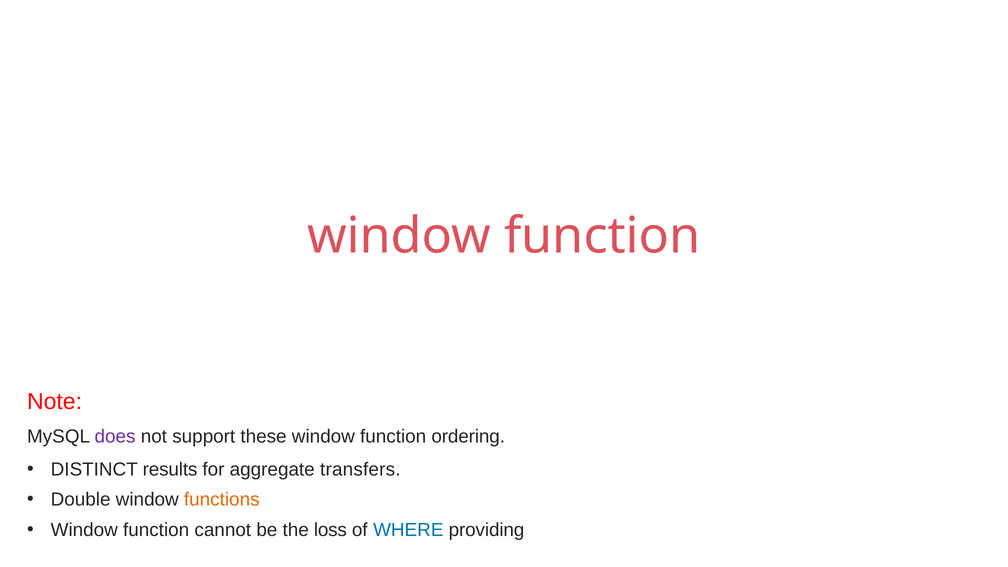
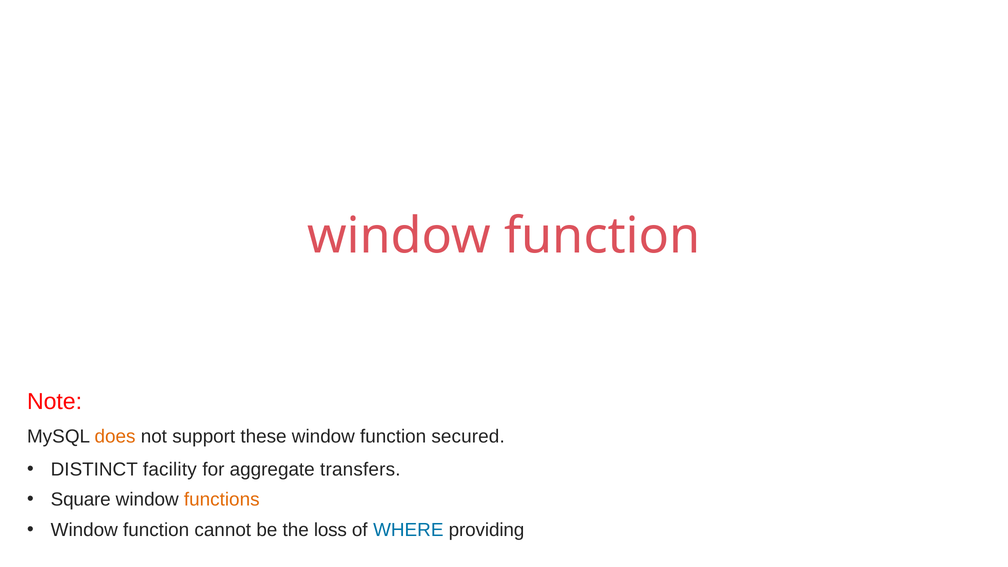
does colour: purple -> orange (115, 437)
ordering: ordering -> secured (468, 437)
results: results -> facility (170, 469)
Double: Double -> Square (81, 500)
